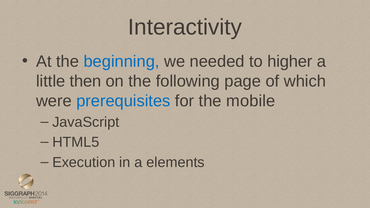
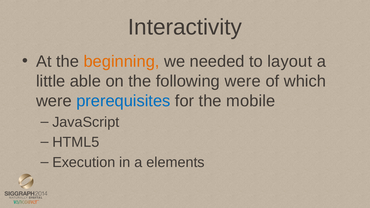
beginning colour: blue -> orange (122, 61)
higher: higher -> layout (290, 61)
then: then -> able (85, 81)
following page: page -> were (243, 81)
